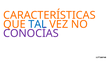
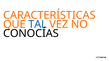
CONOCÍAS colour: purple -> black (31, 34)
